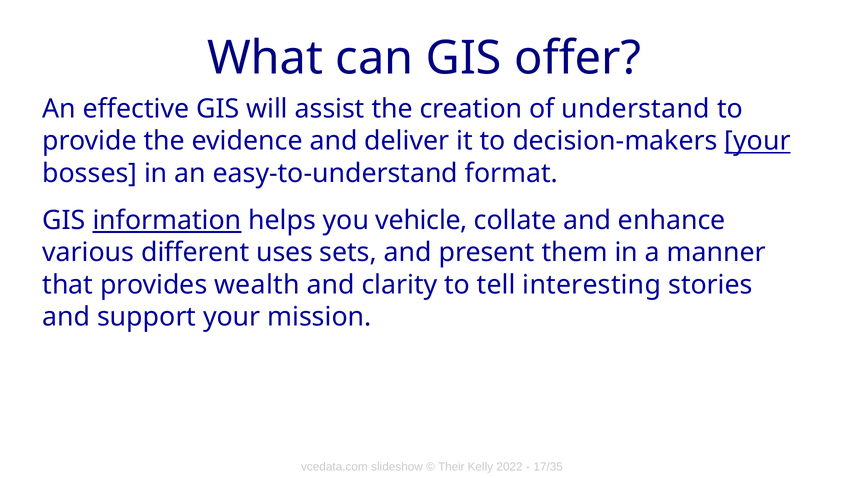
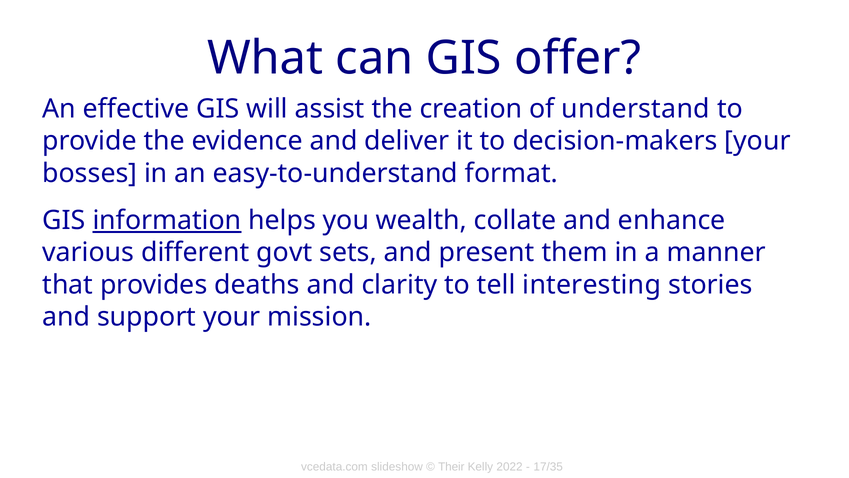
your underline: present -> none (758, 141)
vehicle: vehicle -> wealth (421, 220)
uses: uses -> govt (284, 252)
wealth: wealth -> deaths (257, 284)
